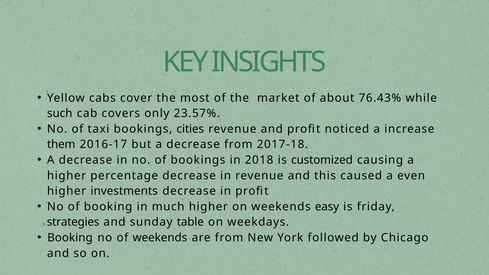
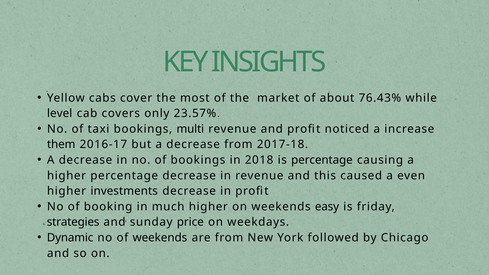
such: such -> level (60, 113)
cities: cities -> multi (190, 129)
is customized: customized -> percentage (322, 160)
table: table -> price (190, 222)
Booking: Booking -> Dynamic (70, 238)
